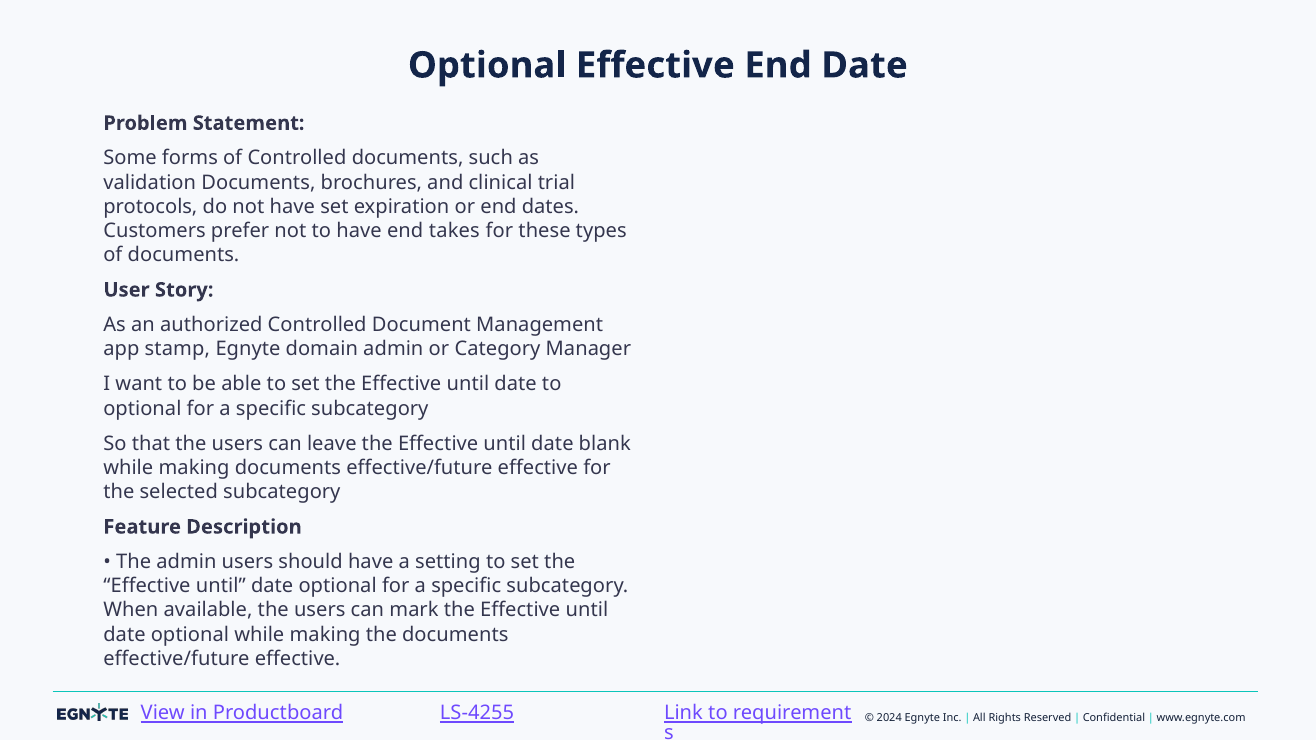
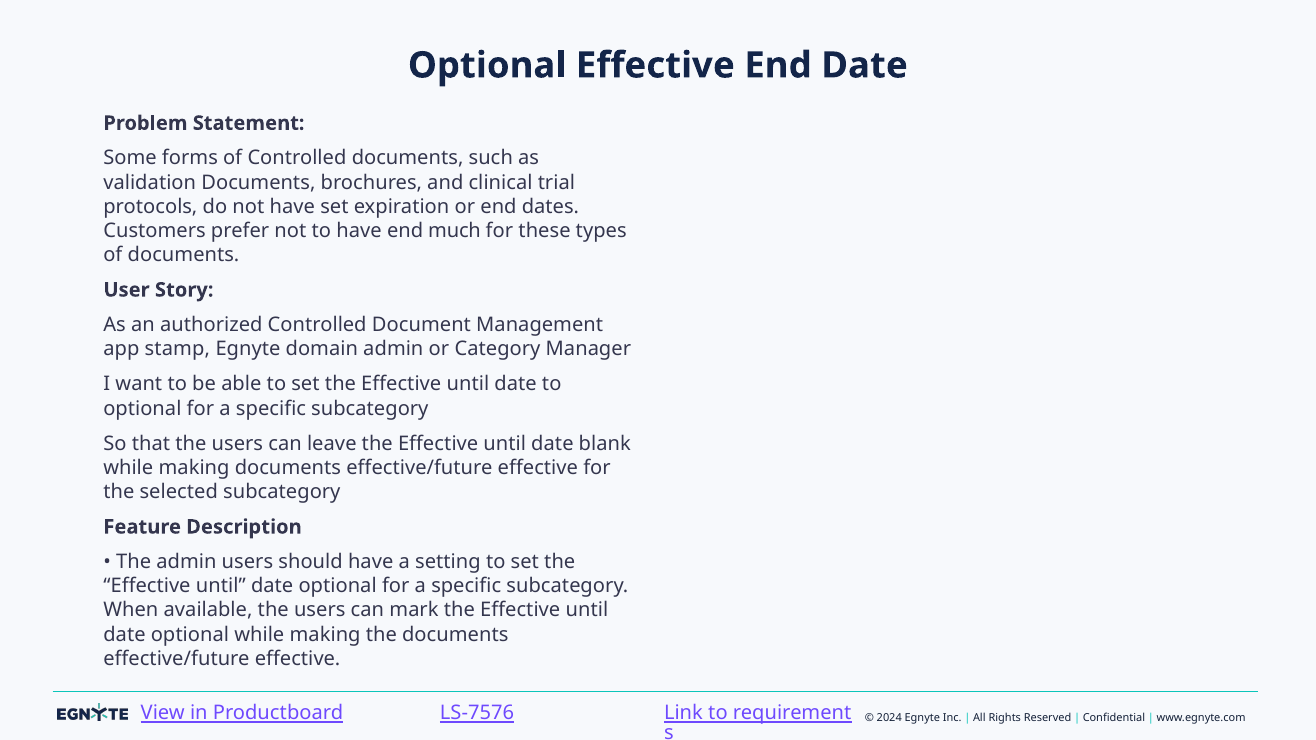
takes: takes -> much (455, 231)
LS-4255: LS-4255 -> LS-7576 (477, 713)
